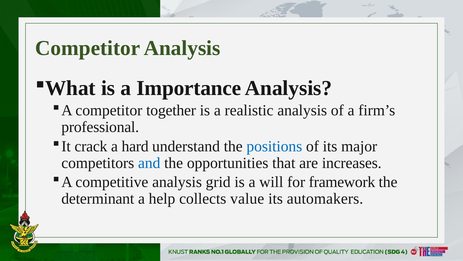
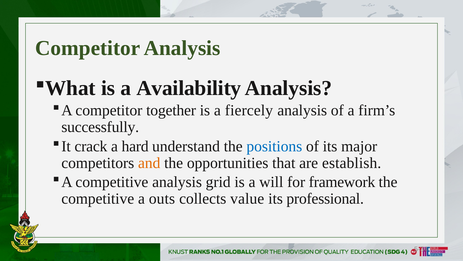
Importance: Importance -> Availability (189, 88)
realistic: realistic -> fiercely (249, 110)
professional: professional -> successfully (100, 127)
and colour: blue -> orange (149, 163)
increases: increases -> establish (352, 163)
determinant: determinant -> competitive (98, 198)
help: help -> outs (162, 198)
automakers: automakers -> professional (325, 198)
